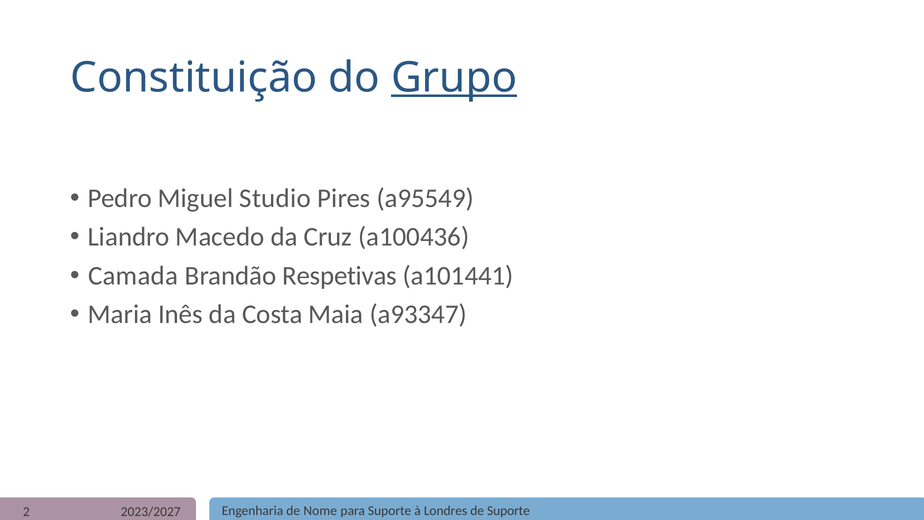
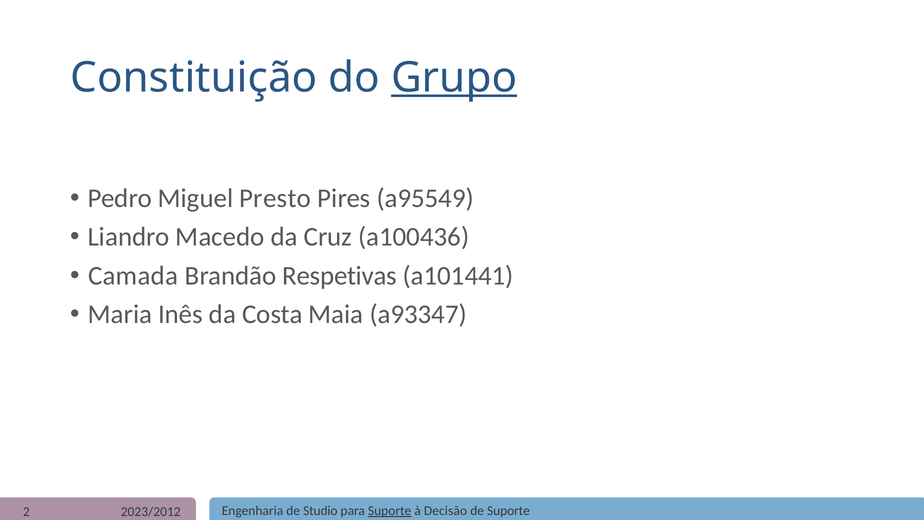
Studio: Studio -> Presto (275, 198)
2023/2027: 2023/2027 -> 2023/2012 (151, 512)
Nome: Nome -> Studio (320, 510)
Suporte underline: none -> present (390, 510)
Londres: Londres -> Decisão (445, 510)
